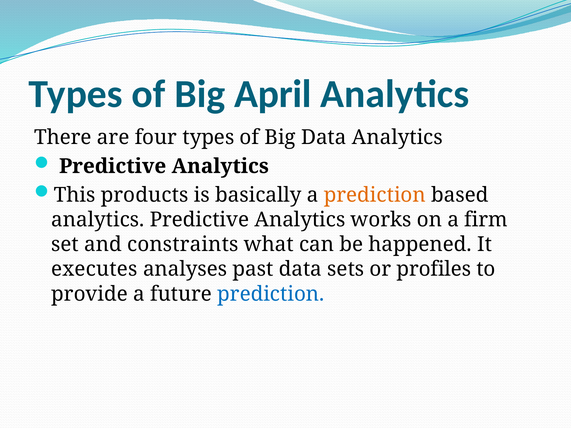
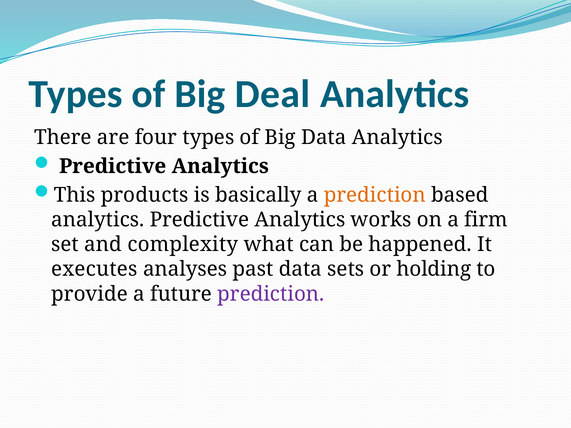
April: April -> Deal (273, 94)
constraints: constraints -> complexity (183, 245)
profiles: profiles -> holding (434, 269)
prediction colour: blue -> purple (271, 294)
